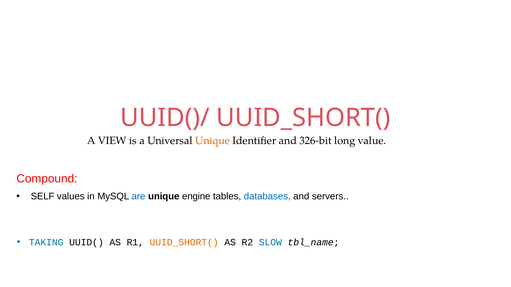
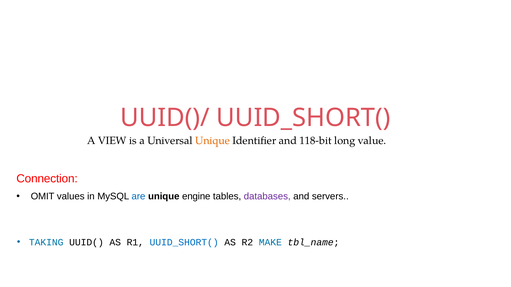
326-bit: 326-bit -> 118-bit (316, 141)
Compound: Compound -> Connection (47, 179)
SELF: SELF -> OMIT (43, 197)
databases colour: blue -> purple (267, 197)
UUID_SHORT( colour: orange -> blue (184, 243)
SLOW: SLOW -> MAKE (270, 243)
